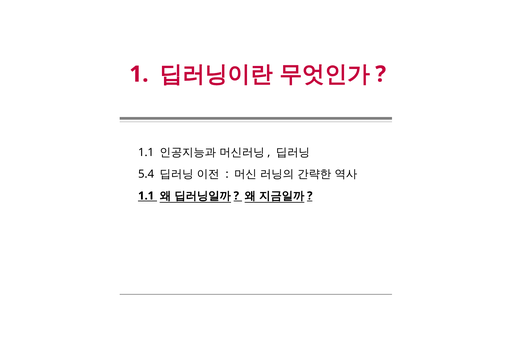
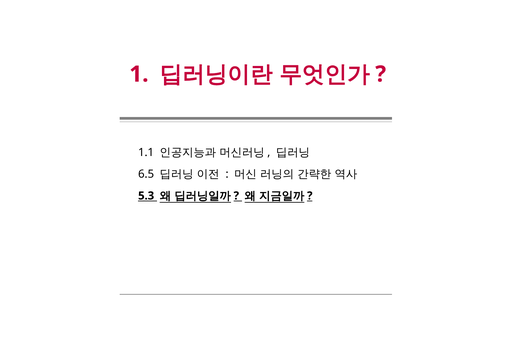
5.4: 5.4 -> 6.5 (146, 174)
1.1: 1.1 -> 5.3 (146, 196)
